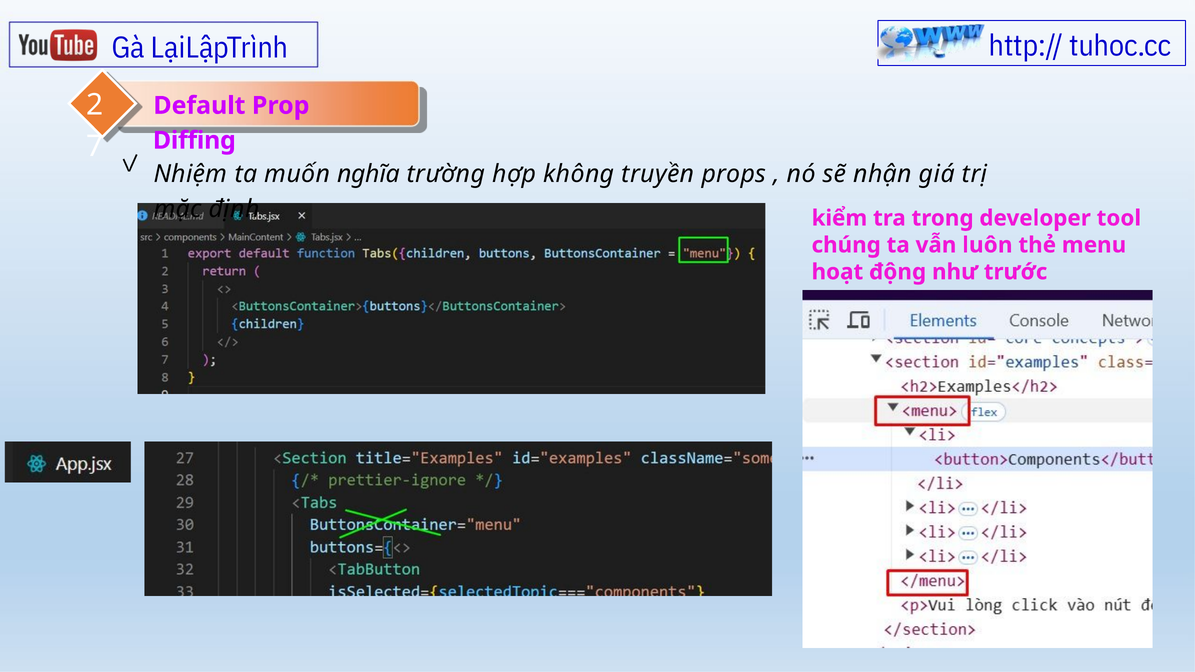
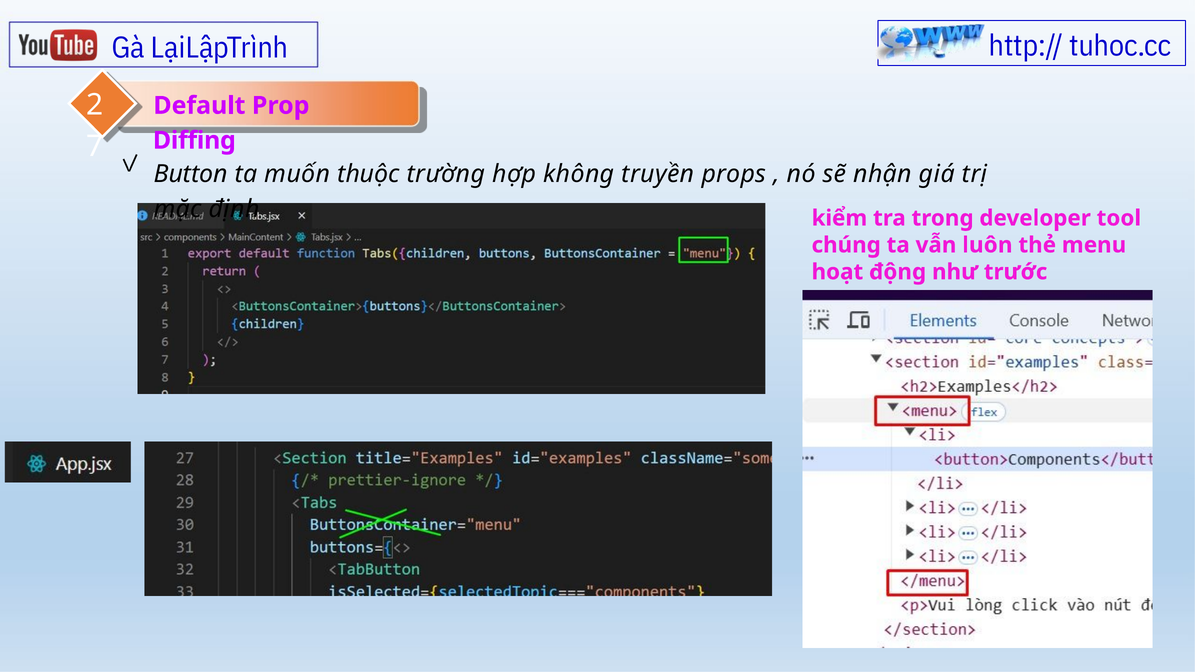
Nhiệm: Nhiệm -> Button (191, 174)
nghĩa: nghĩa -> thuộc (368, 174)
